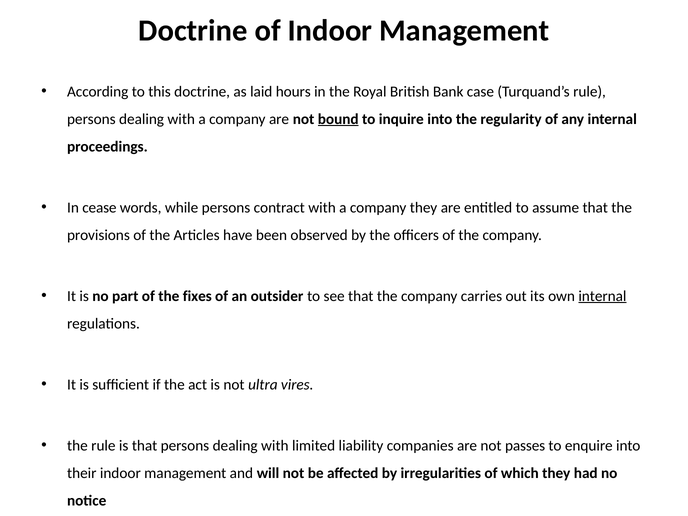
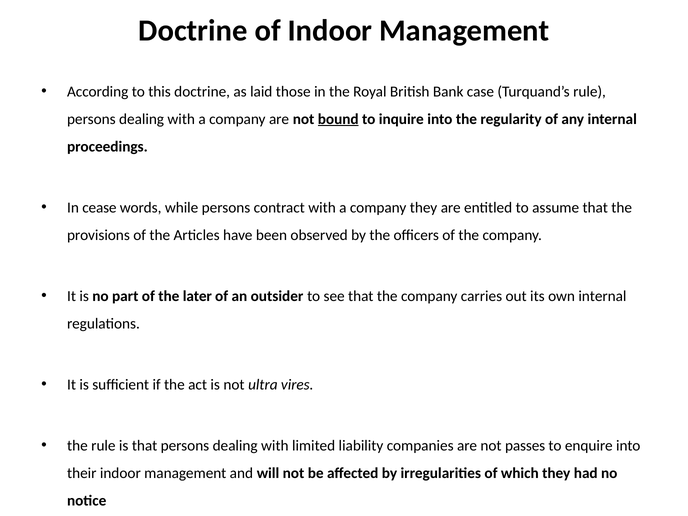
hours: hours -> those (293, 92)
fixes: fixes -> later (197, 296)
internal underline: present -> none (602, 296)
